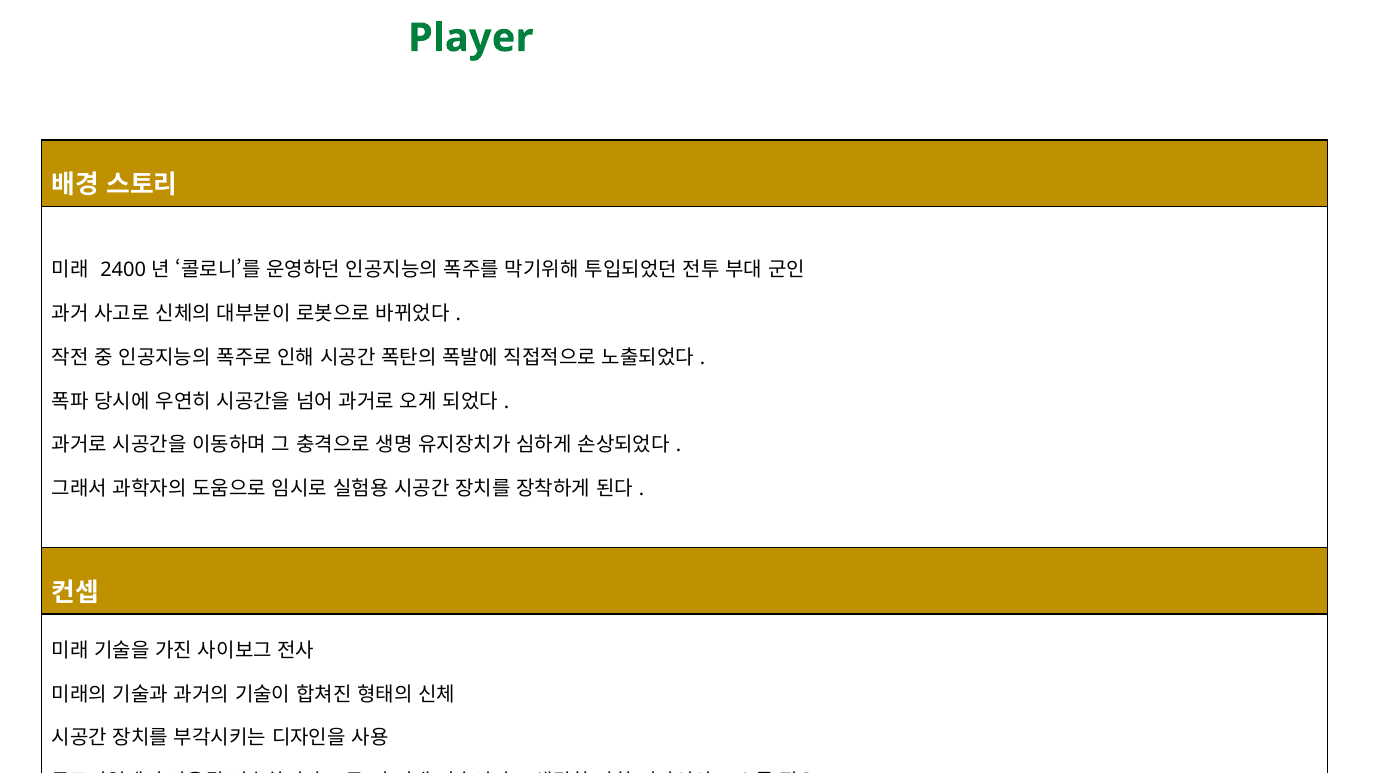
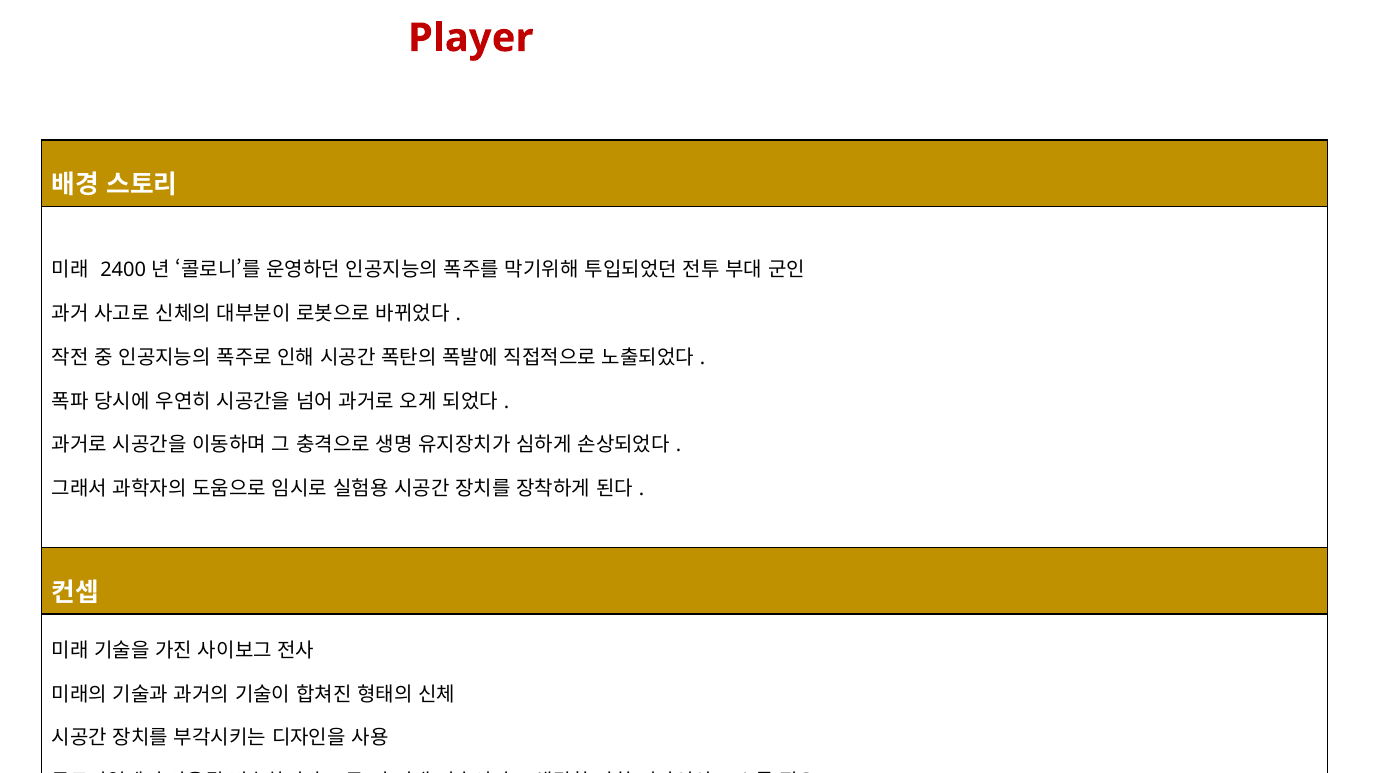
Player colour: green -> red (471, 38)
